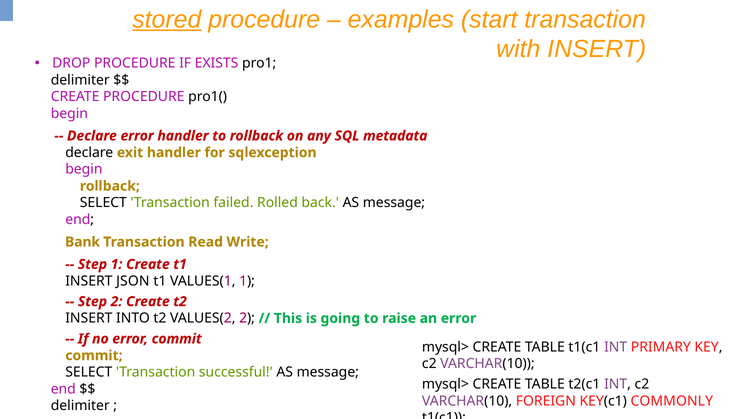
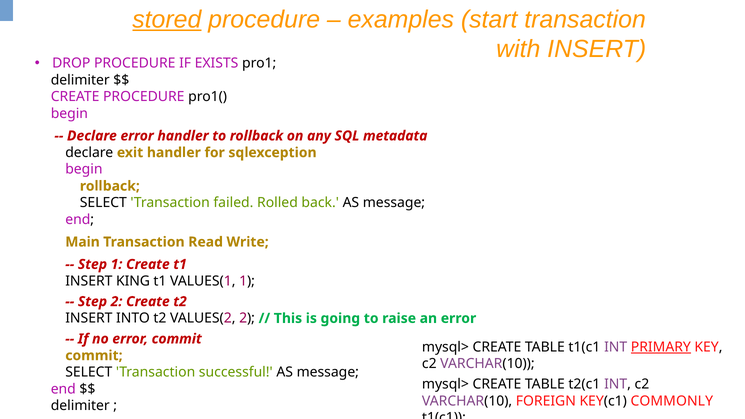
Bank: Bank -> Main (83, 242)
JSON: JSON -> KING (133, 281)
PRIMARY underline: none -> present (661, 347)
